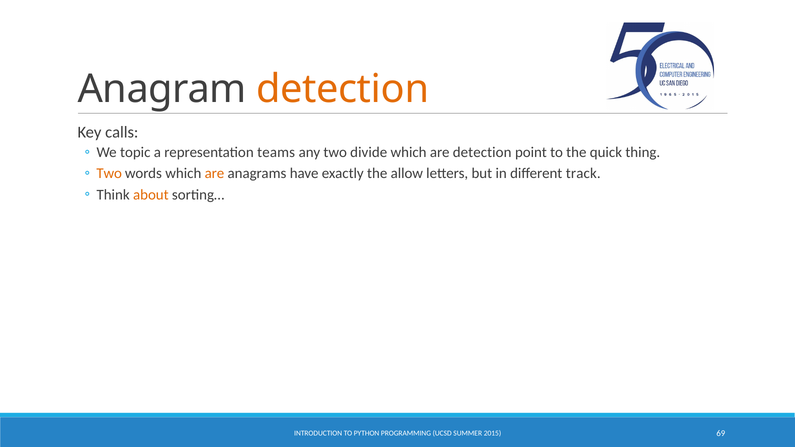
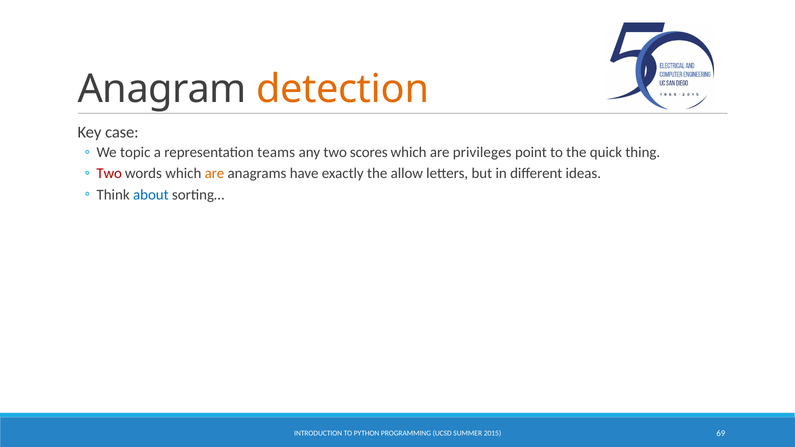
calls: calls -> case (122, 132)
divide: divide -> scores (369, 153)
are detection: detection -> privileges (482, 153)
Two colour: orange -> red (109, 174)
track: track -> ideas (583, 174)
about colour: orange -> blue (151, 195)
